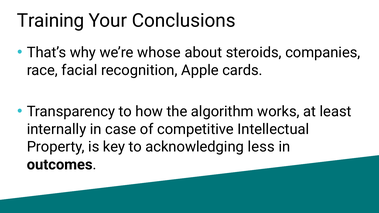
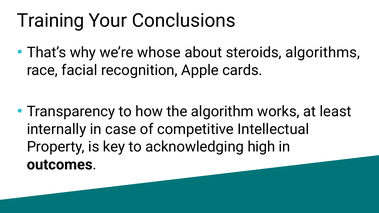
companies: companies -> algorithms (323, 53)
less: less -> high (261, 147)
